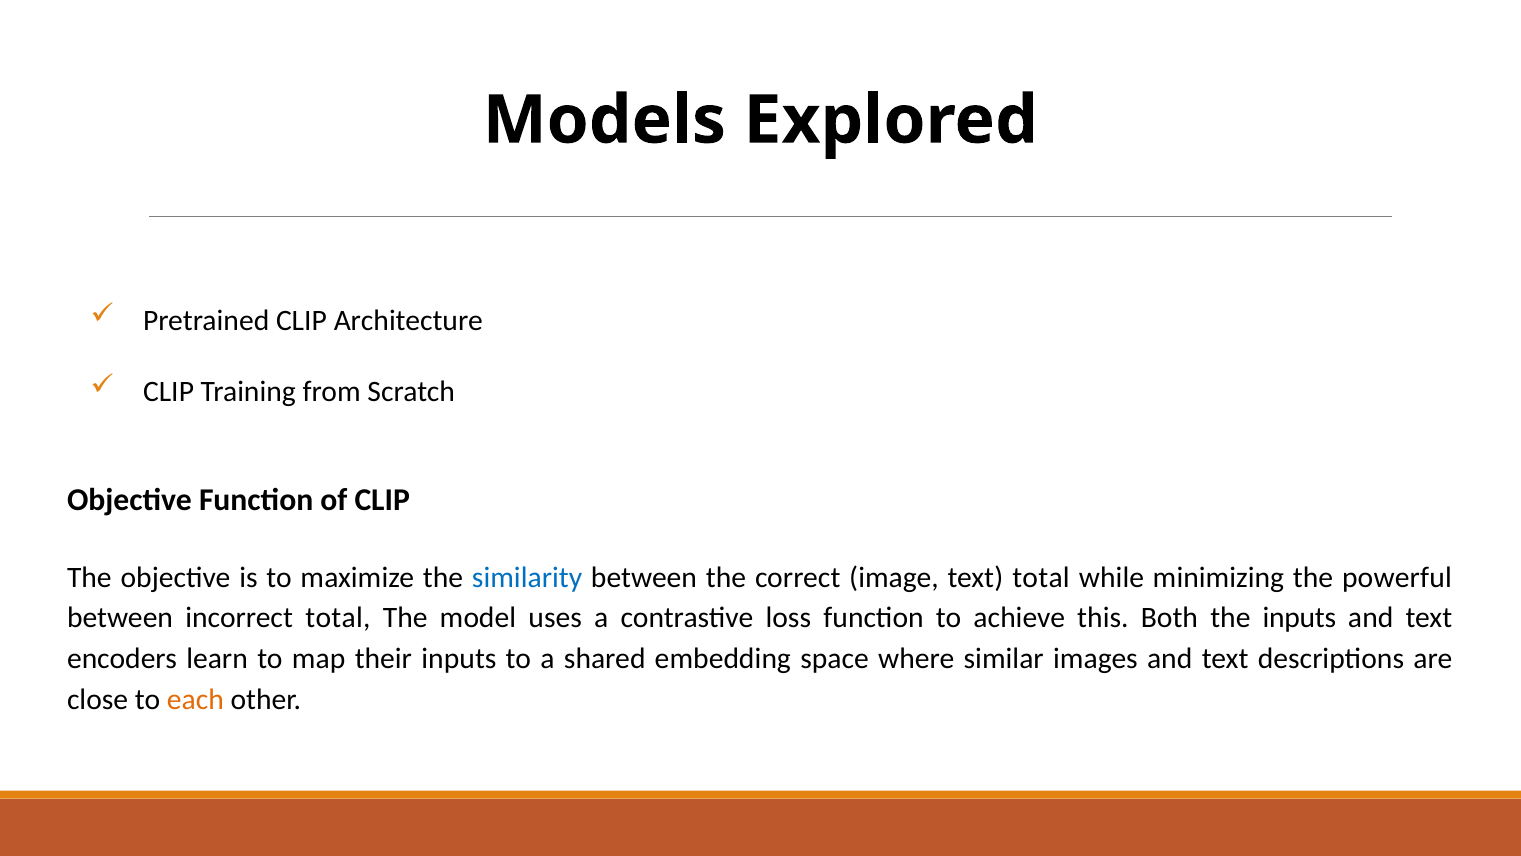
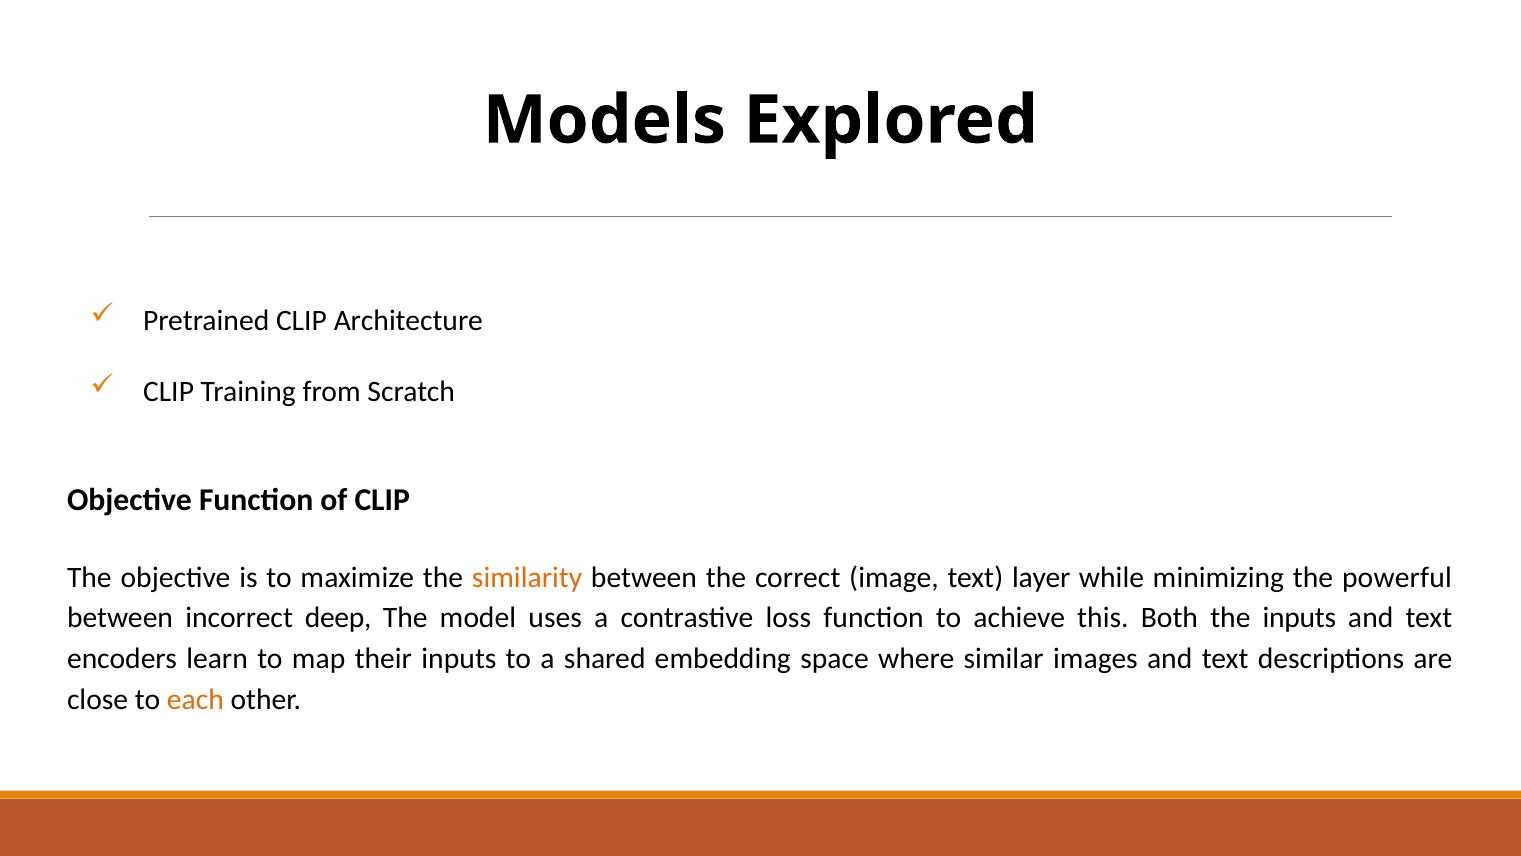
similarity colour: blue -> orange (527, 577)
text total: total -> layer (1041, 577)
incorrect total: total -> deep (338, 618)
